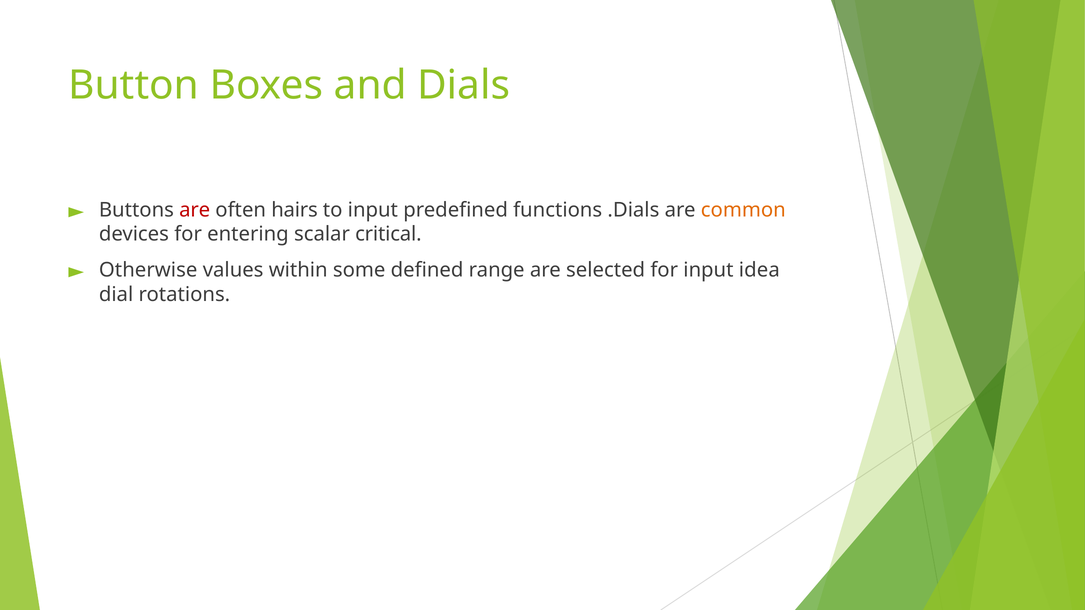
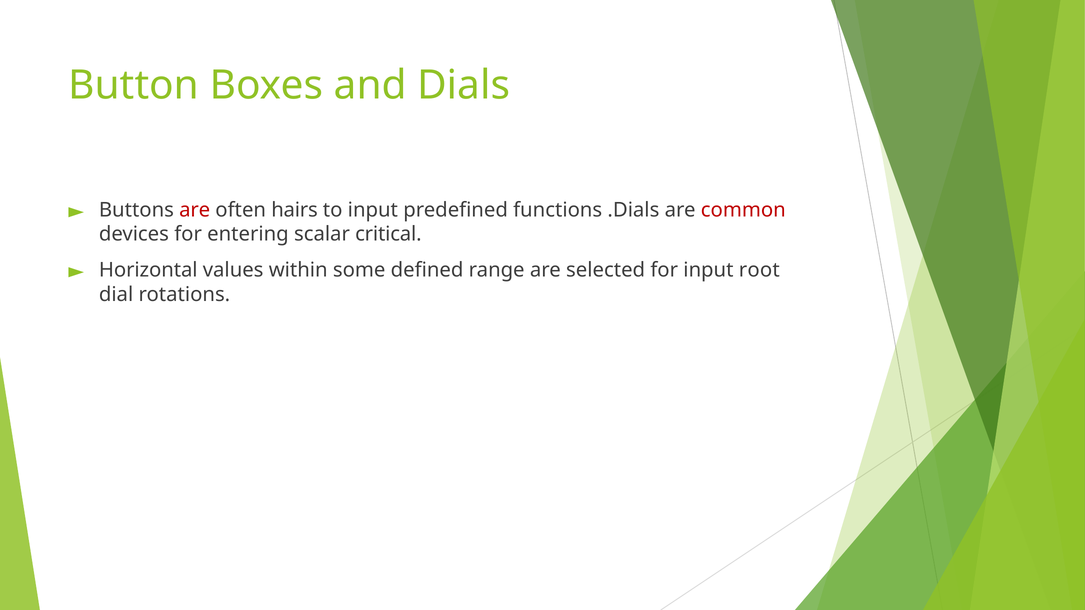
common colour: orange -> red (743, 210)
Otherwise: Otherwise -> Horizontal (148, 270)
idea: idea -> root (759, 270)
